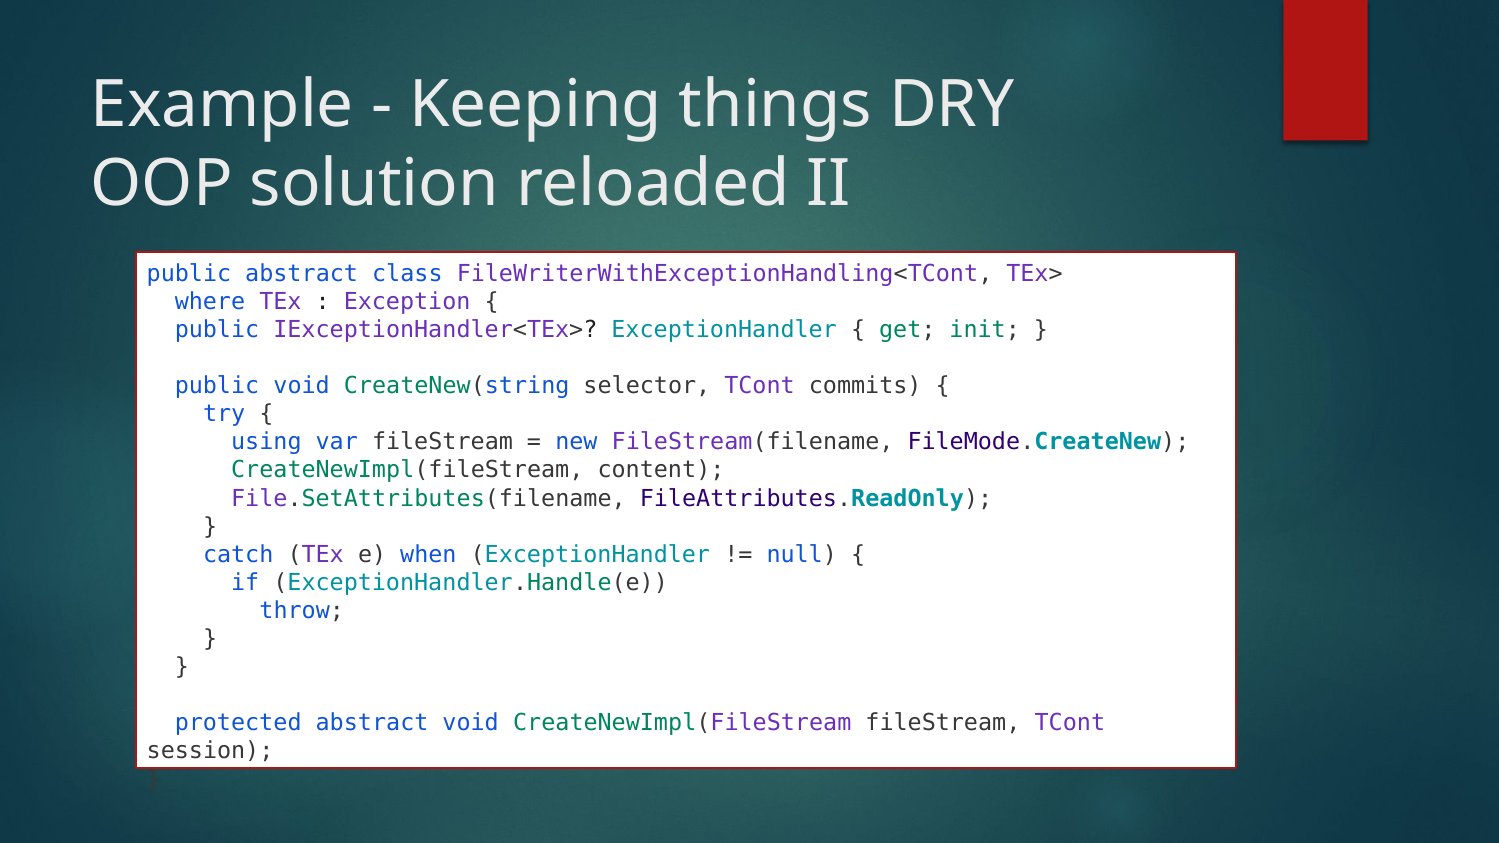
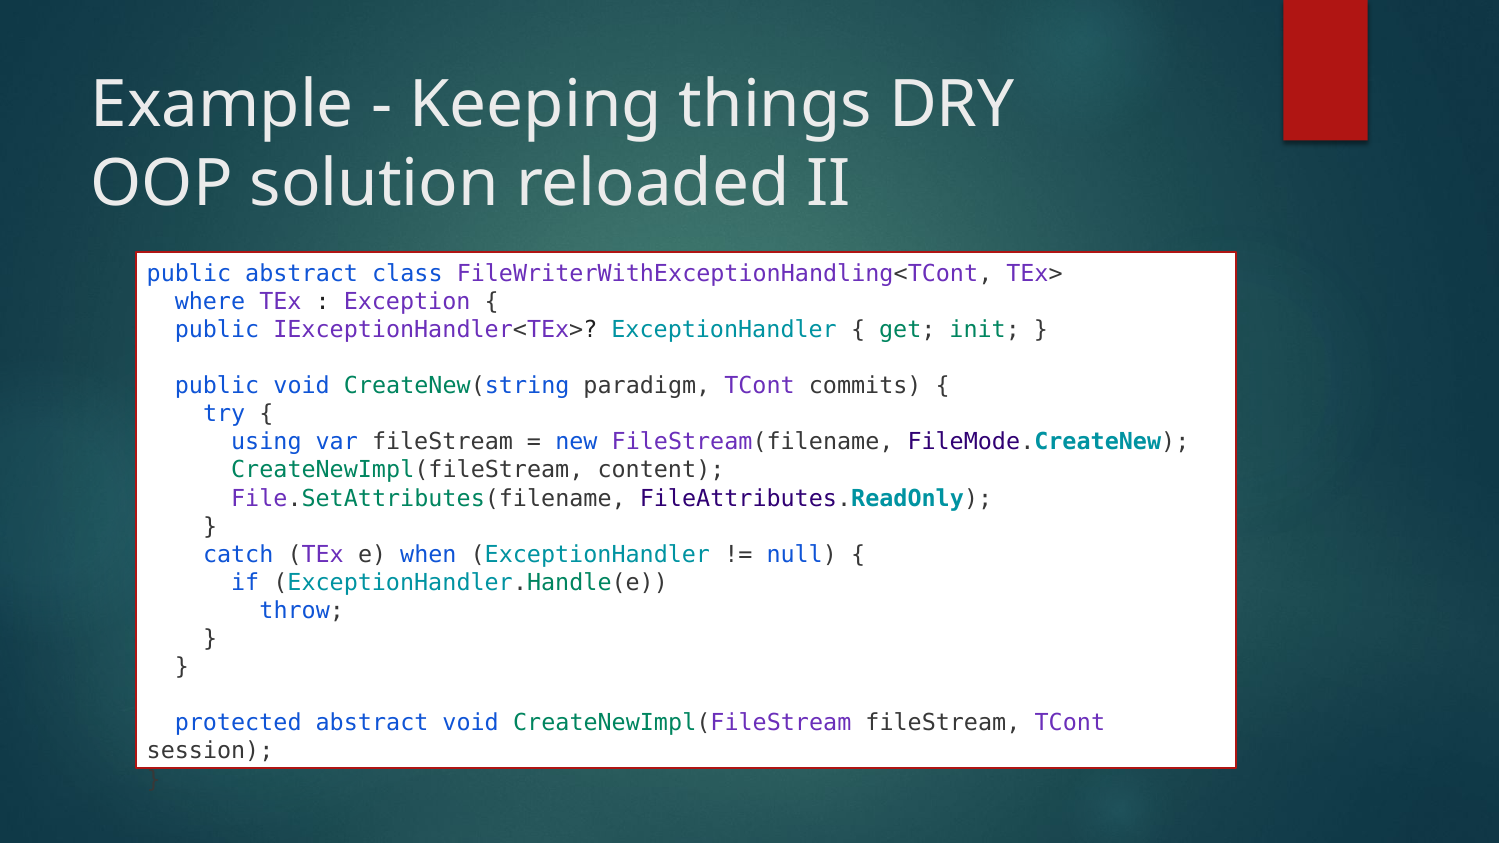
selector: selector -> paradigm (647, 386)
